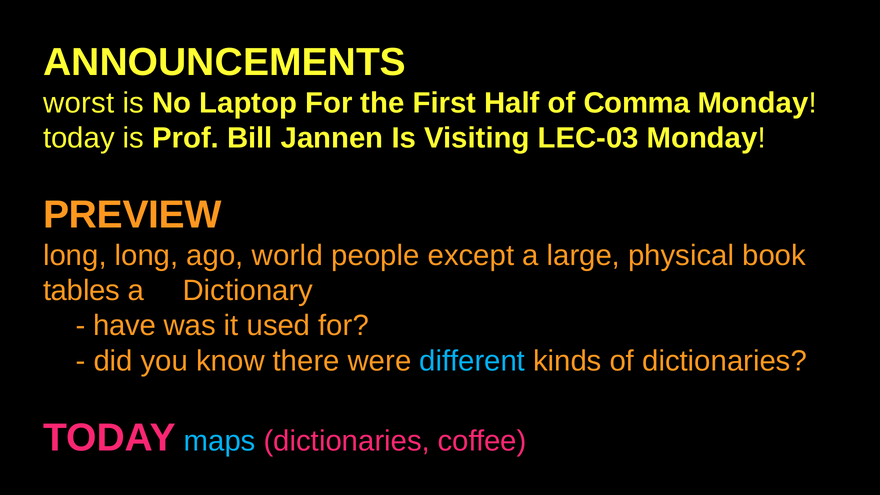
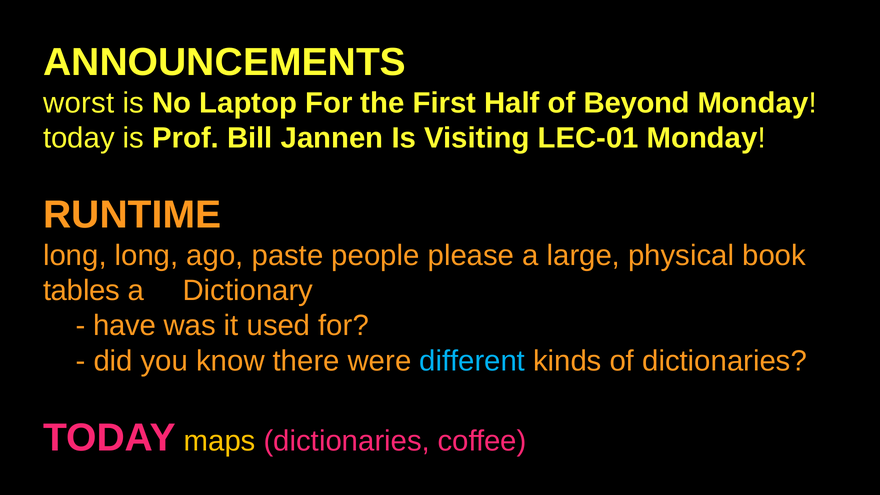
Comma: Comma -> Beyond (637, 103)
LEC-03: LEC-03 -> LEC-01 (588, 138)
PREVIEW: PREVIEW -> RUNTIME (132, 215)
world: world -> paste (288, 255)
except: except -> please (471, 255)
maps colour: light blue -> yellow (220, 441)
